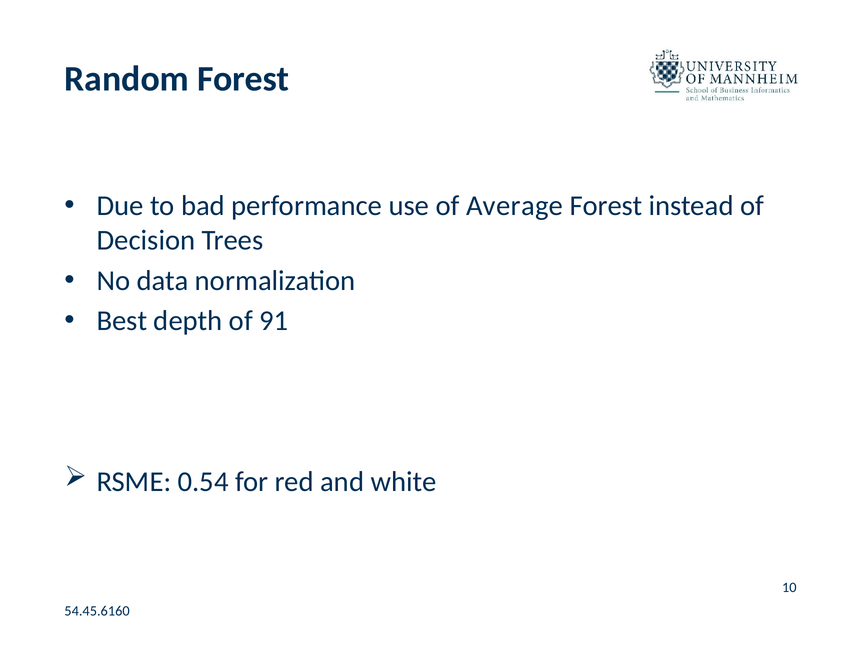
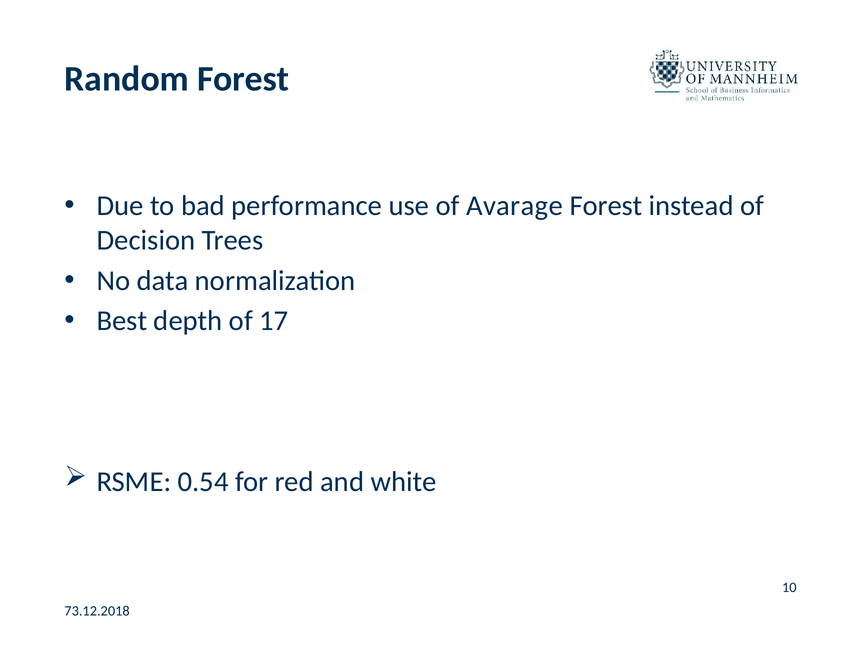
Average: Average -> Avarage (515, 206)
91: 91 -> 17 (274, 321)
54.45.6160: 54.45.6160 -> 73.12.2018 (97, 611)
